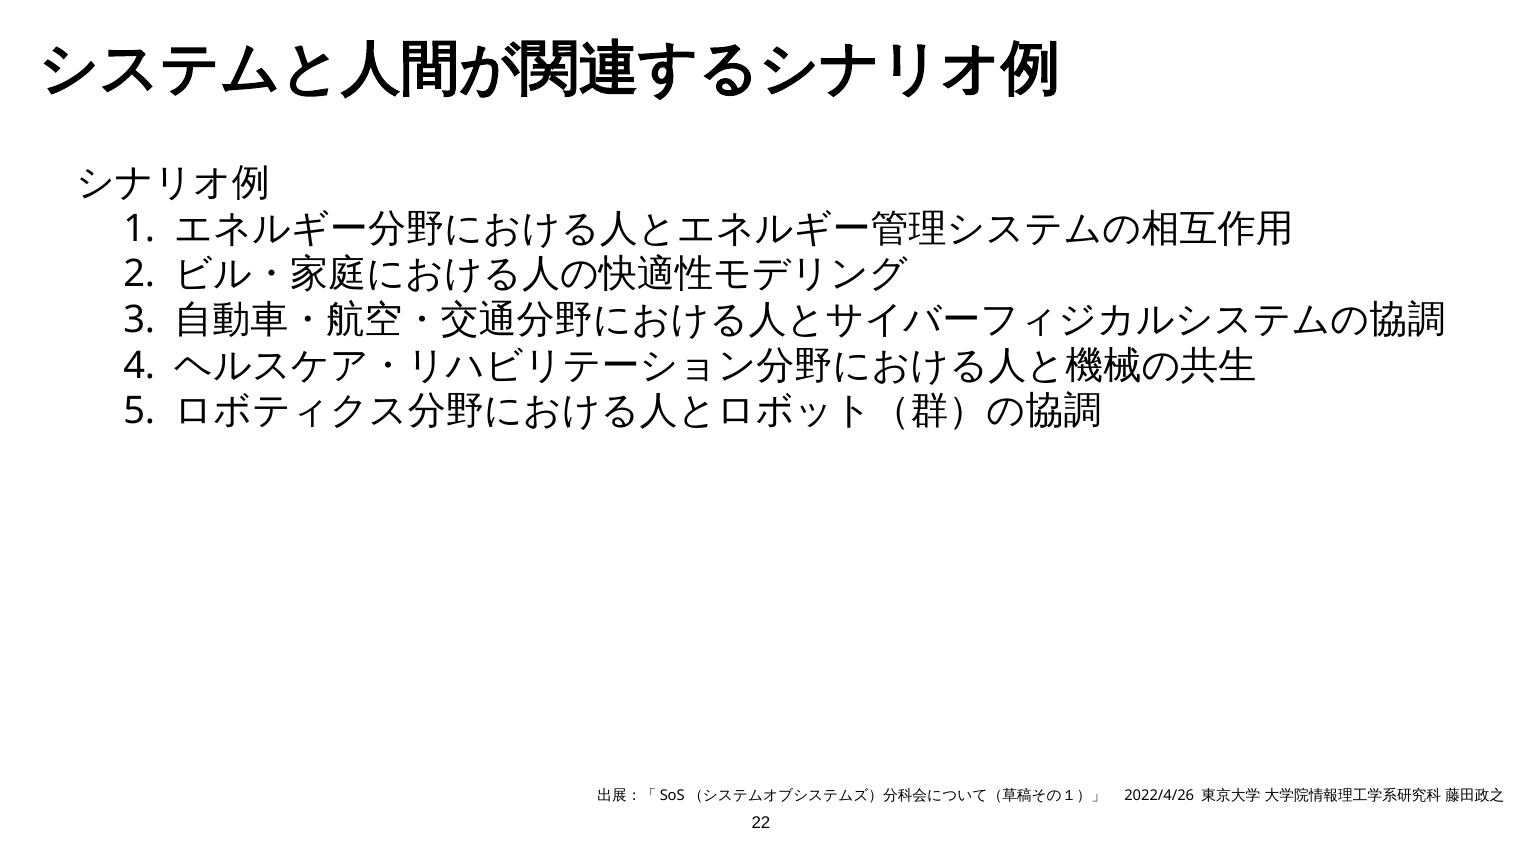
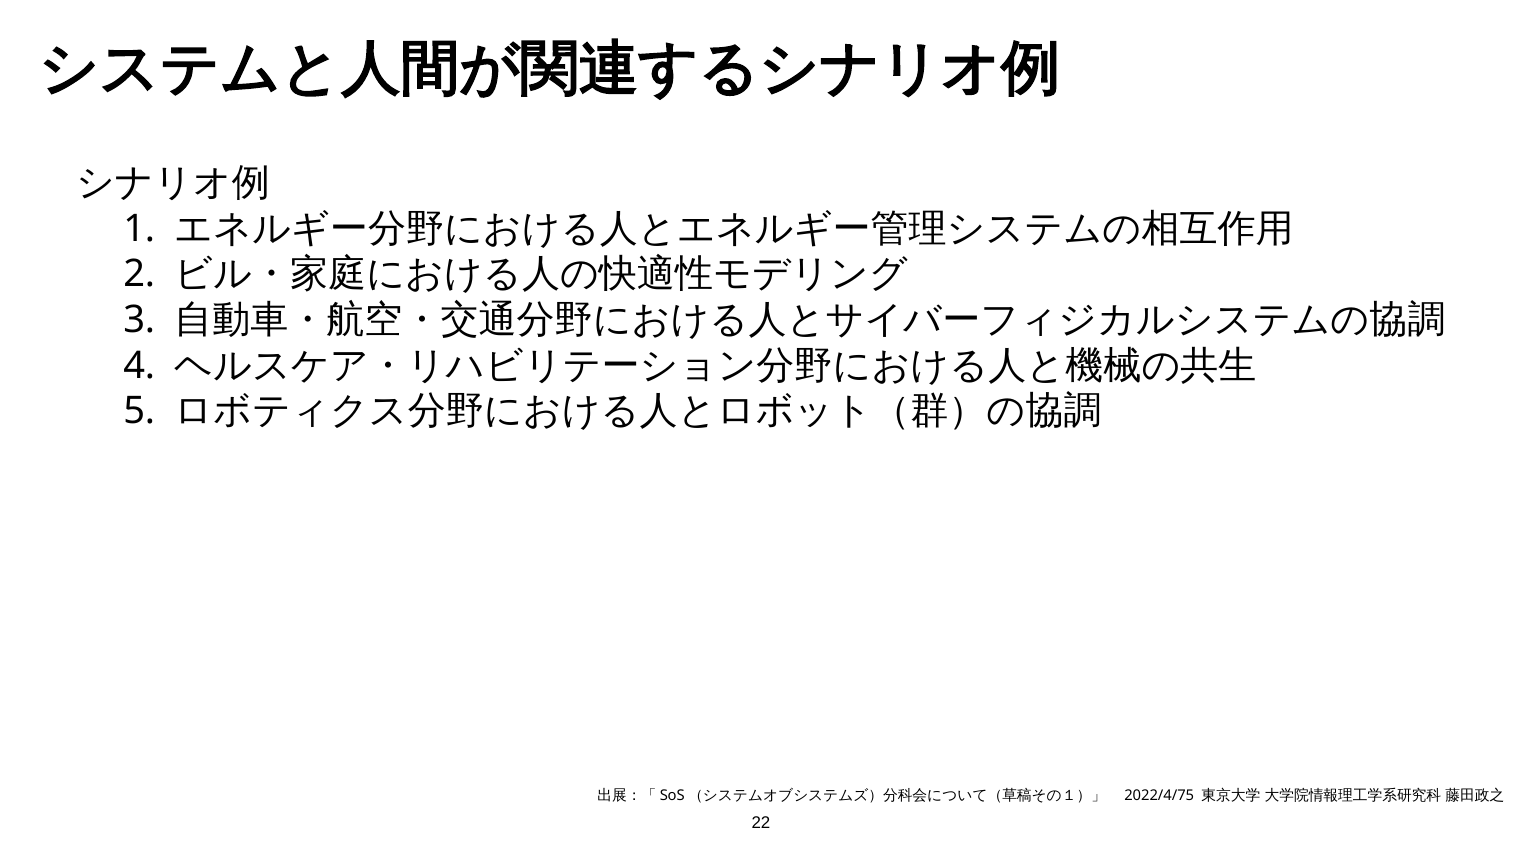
2022/4/26: 2022/4/26 -> 2022/4/75 (1159, 796)
